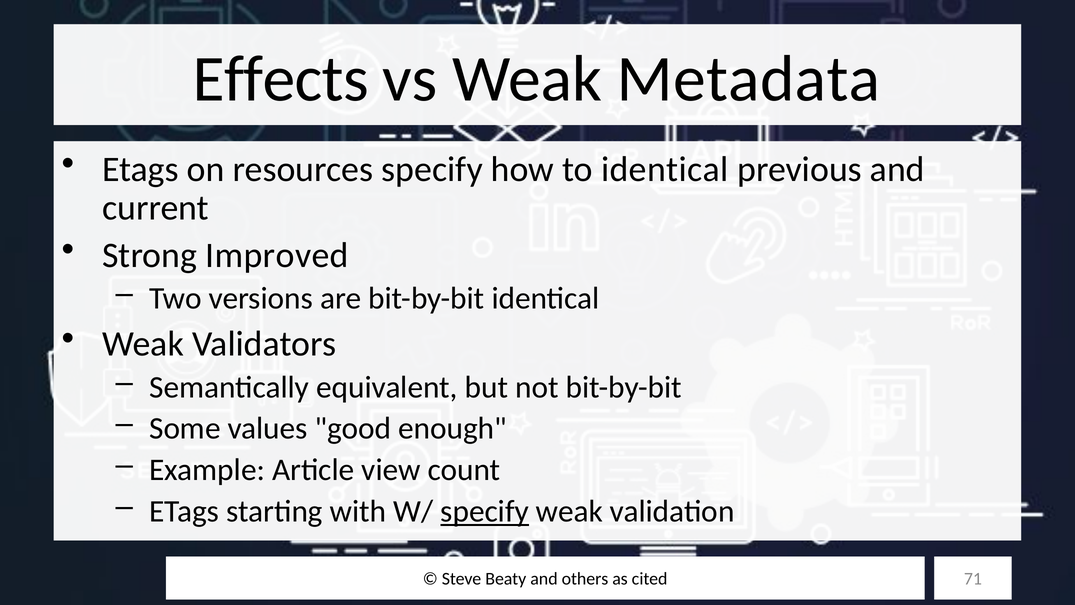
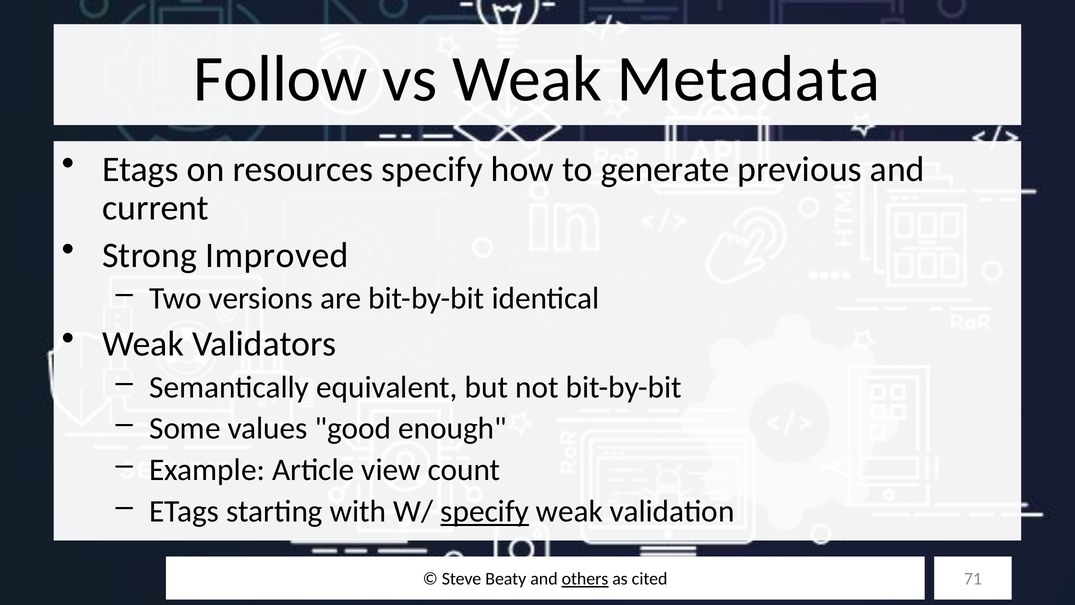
Effects: Effects -> Follow (281, 79)
to identical: identical -> generate (665, 169)
others underline: none -> present (585, 579)
